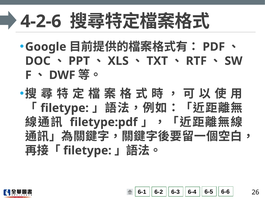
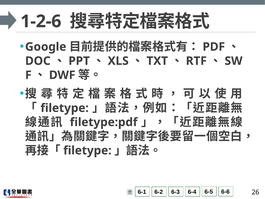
4-2-6: 4-2-6 -> 1-2-6 (41, 21)
